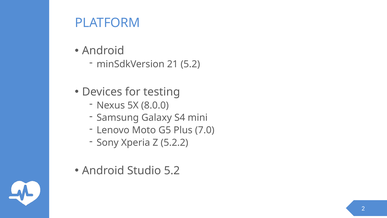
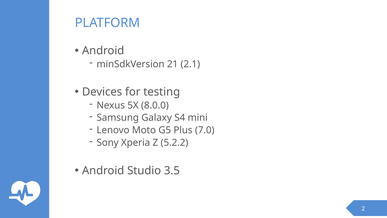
21 5.2: 5.2 -> 2.1 (190, 64)
Studio 5.2: 5.2 -> 3.5 (172, 170)
